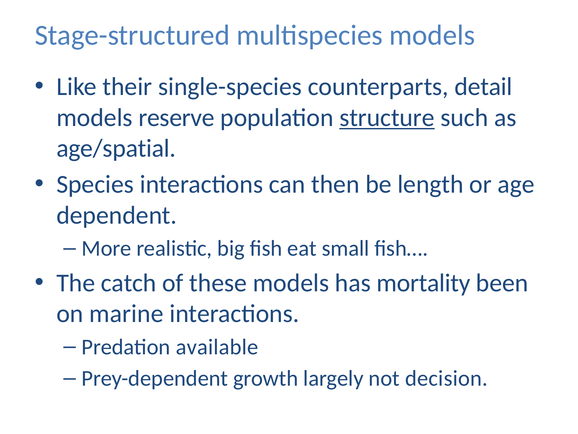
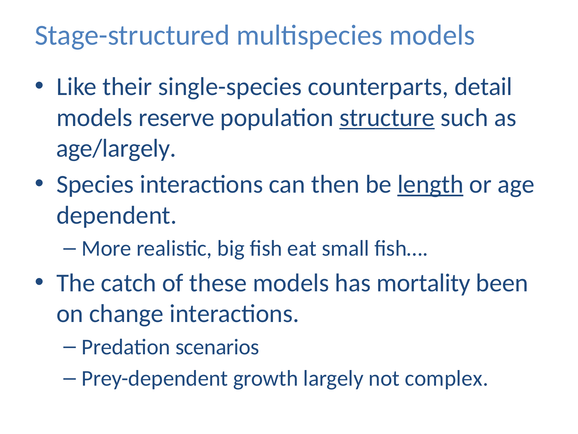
age/spatial: age/spatial -> age/largely (116, 148)
length underline: none -> present (431, 184)
marine: marine -> change (126, 313)
available: available -> scenarios (217, 347)
decision: decision -> complex (447, 378)
